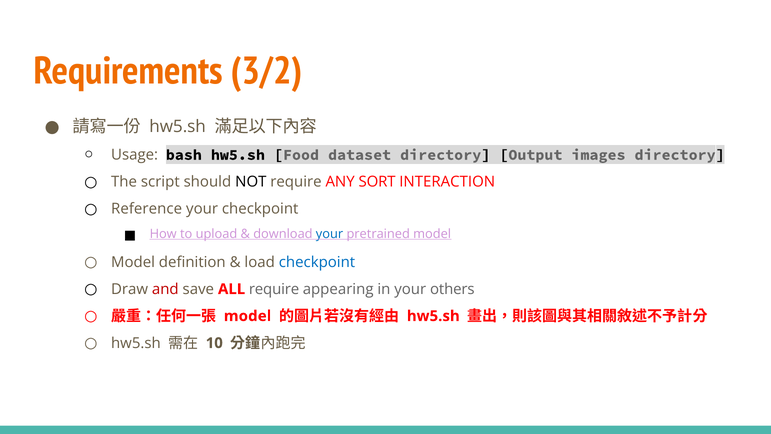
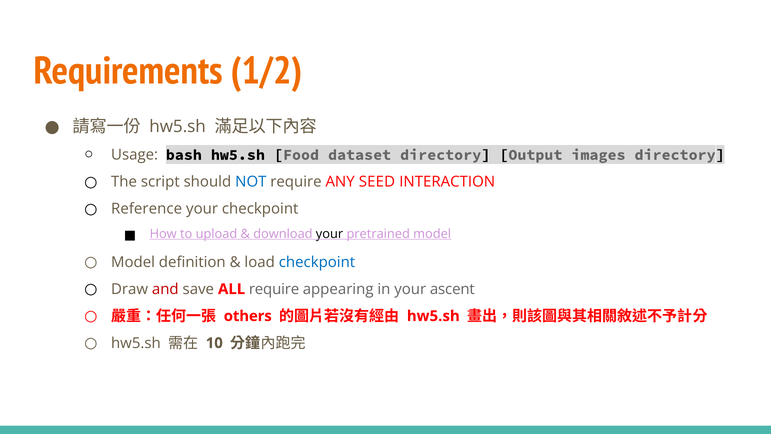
3/2: 3/2 -> 1/2 (267, 71)
NOT colour: black -> blue (251, 182)
SORT: SORT -> SEED (377, 182)
your colour: blue -> black (330, 234)
others: others -> ascent (452, 289)
model: model -> others (248, 316)
